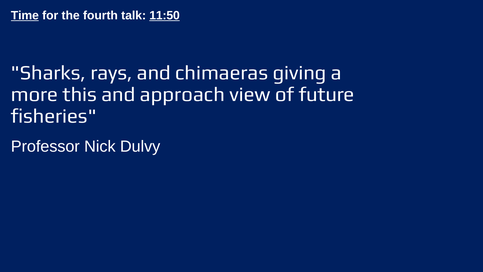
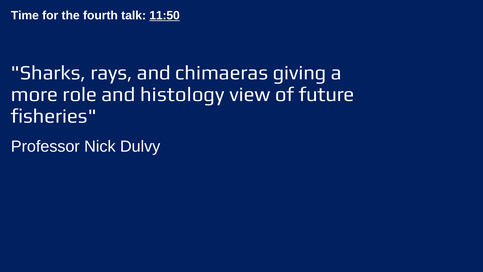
Time underline: present -> none (25, 16)
this: this -> role (80, 94)
approach: approach -> histology (182, 94)
